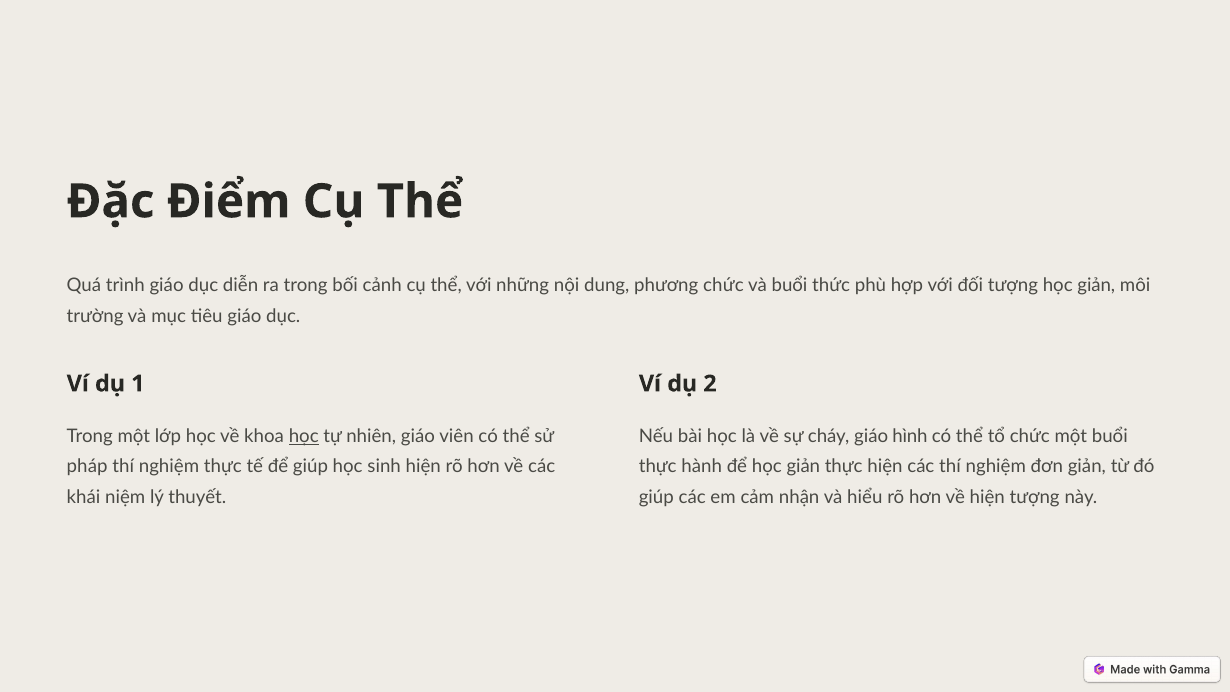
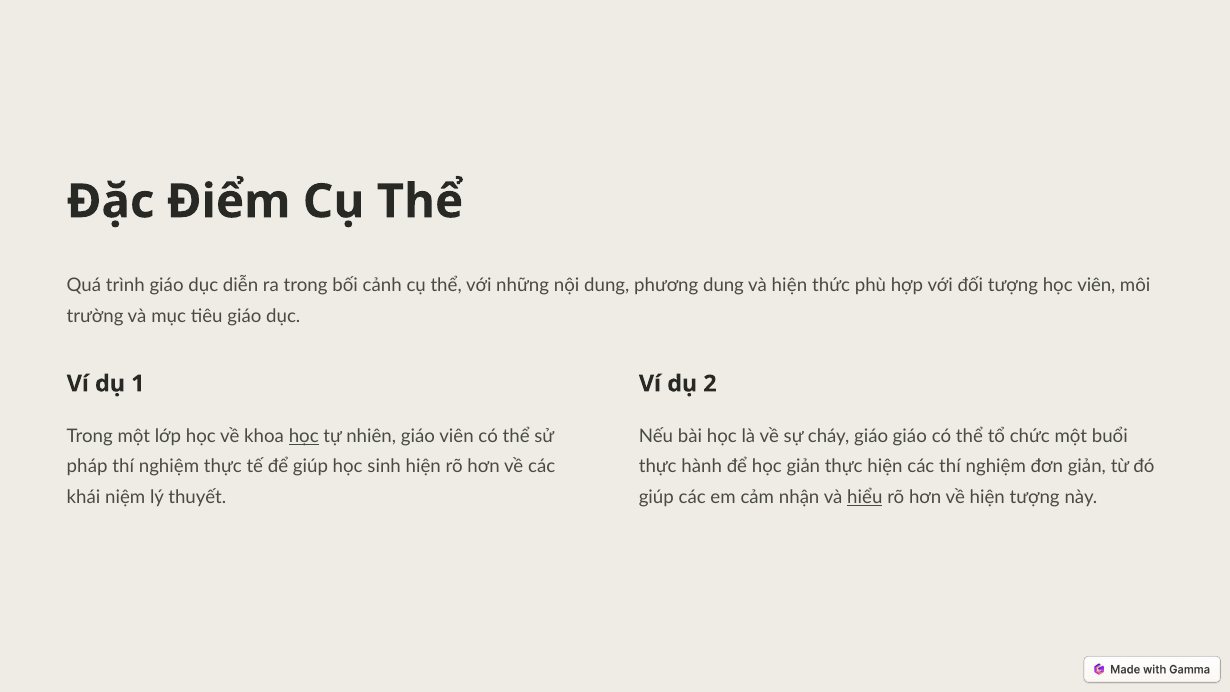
phương chức: chức -> dung (724, 286)
và buổi: buổi -> hiện (789, 286)
tượng học giản: giản -> viên (1096, 286)
giáo hình: hình -> giáo (910, 436)
hiểu underline: none -> present (865, 497)
